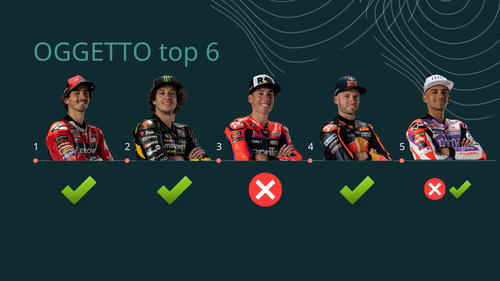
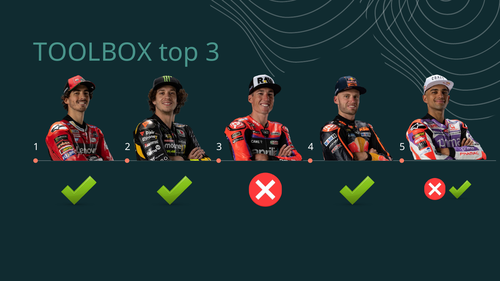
OGGETTO: OGGETTO -> TOOLBOX (93, 53)
top 6: 6 -> 3 (213, 53)
